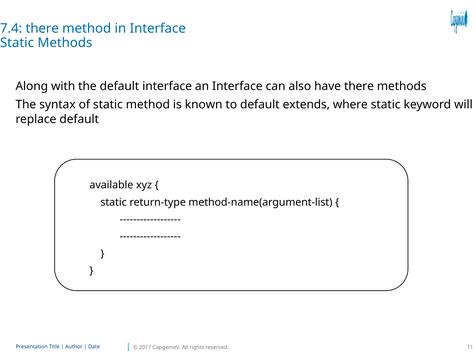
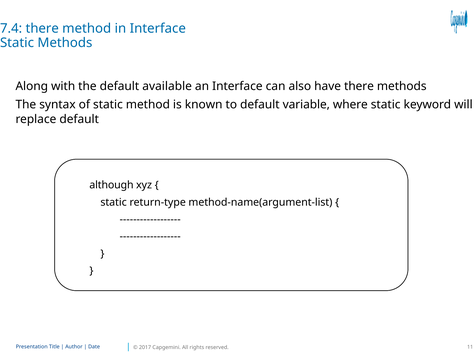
default interface: interface -> available (167, 86)
extends: extends -> variable (306, 105)
available: available -> although (111, 185)
